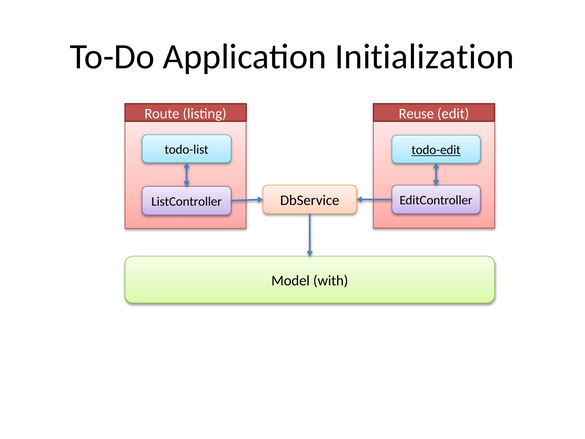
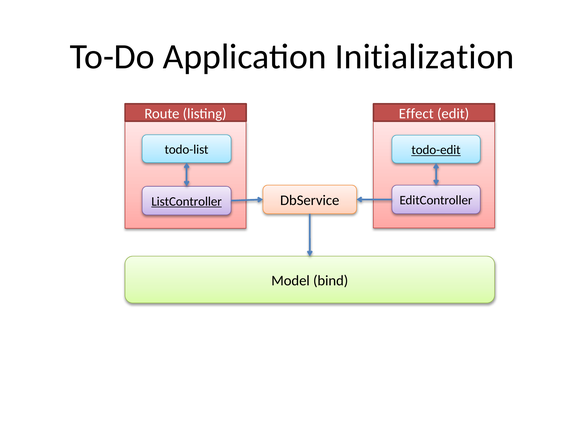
Reuse: Reuse -> Effect (416, 113)
ListController underline: none -> present (187, 201)
with: with -> bind (331, 280)
